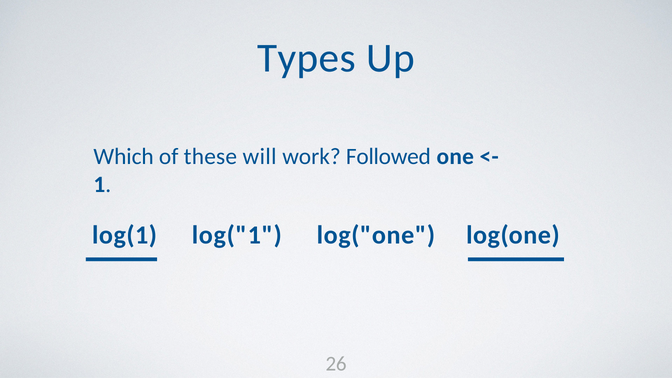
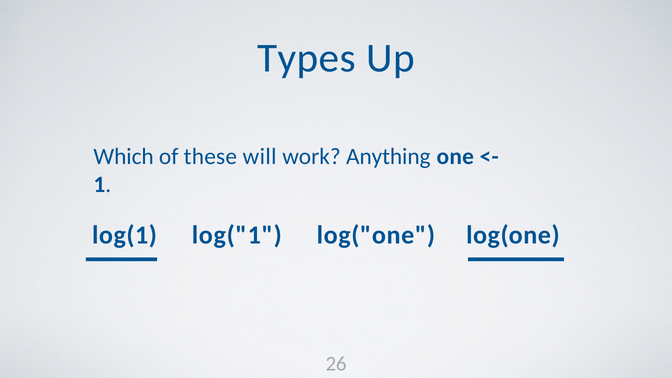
Followed: Followed -> Anything (388, 156)
